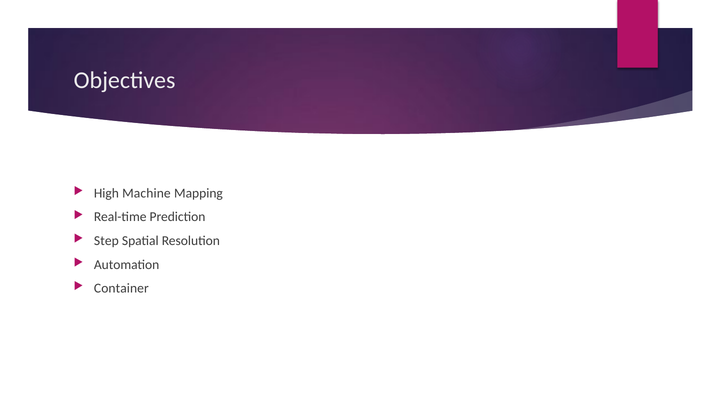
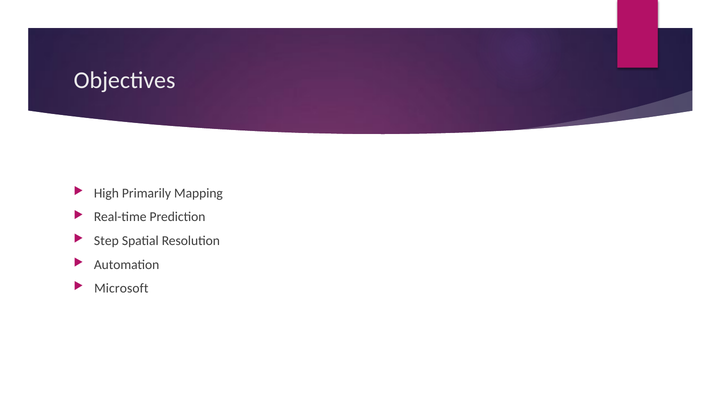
Machine: Machine -> Primarily (147, 193)
Container: Container -> Microsoft (121, 288)
